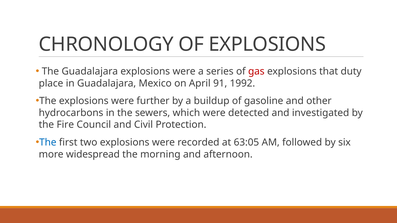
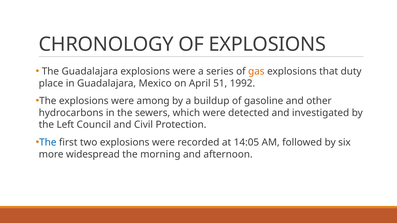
gas colour: red -> orange (256, 71)
91: 91 -> 51 (220, 83)
further: further -> among (153, 101)
Fire: Fire -> Left (65, 125)
63:05: 63:05 -> 14:05 (246, 143)
